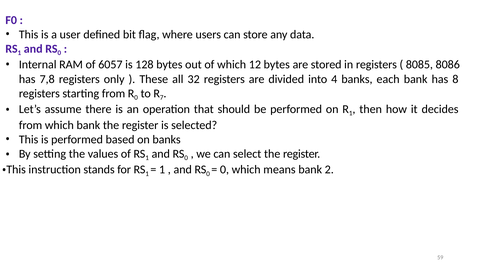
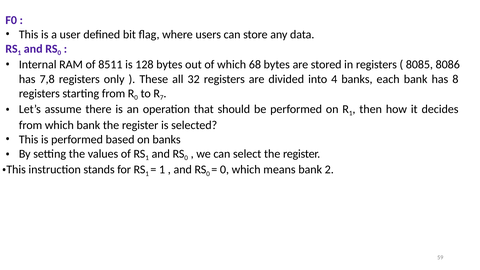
6057: 6057 -> 8511 (110, 65)
12: 12 -> 68 (255, 65)
